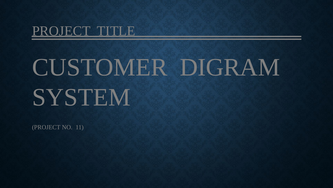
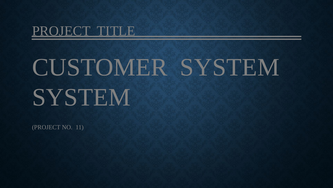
CUSTOMER DIGRAM: DIGRAM -> SYSTEM (230, 67)
